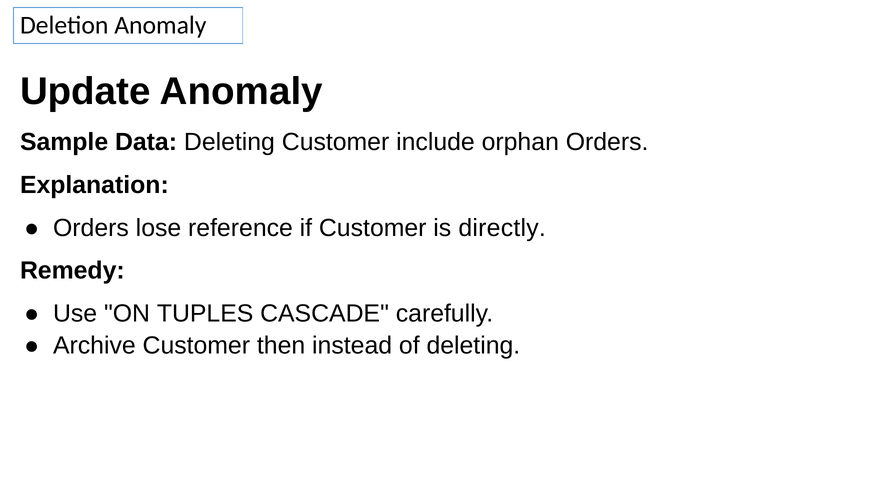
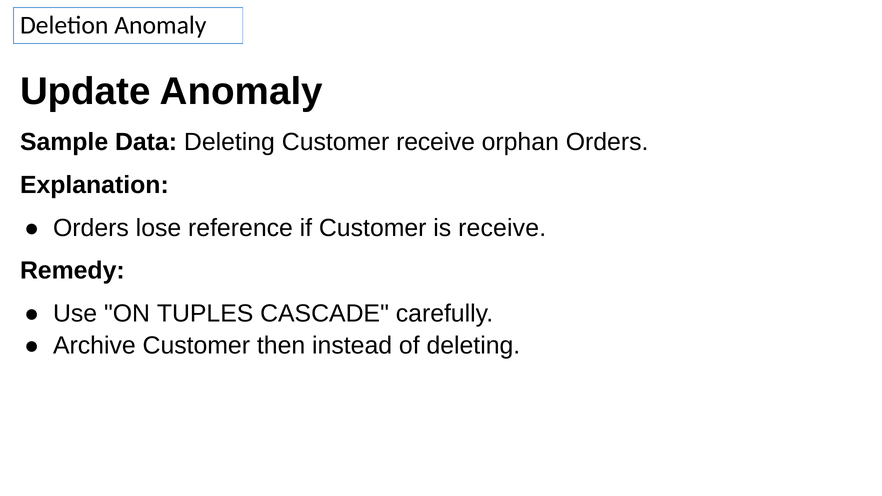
Customer include: include -> receive (436, 142)
is directly: directly -> receive (502, 228)
